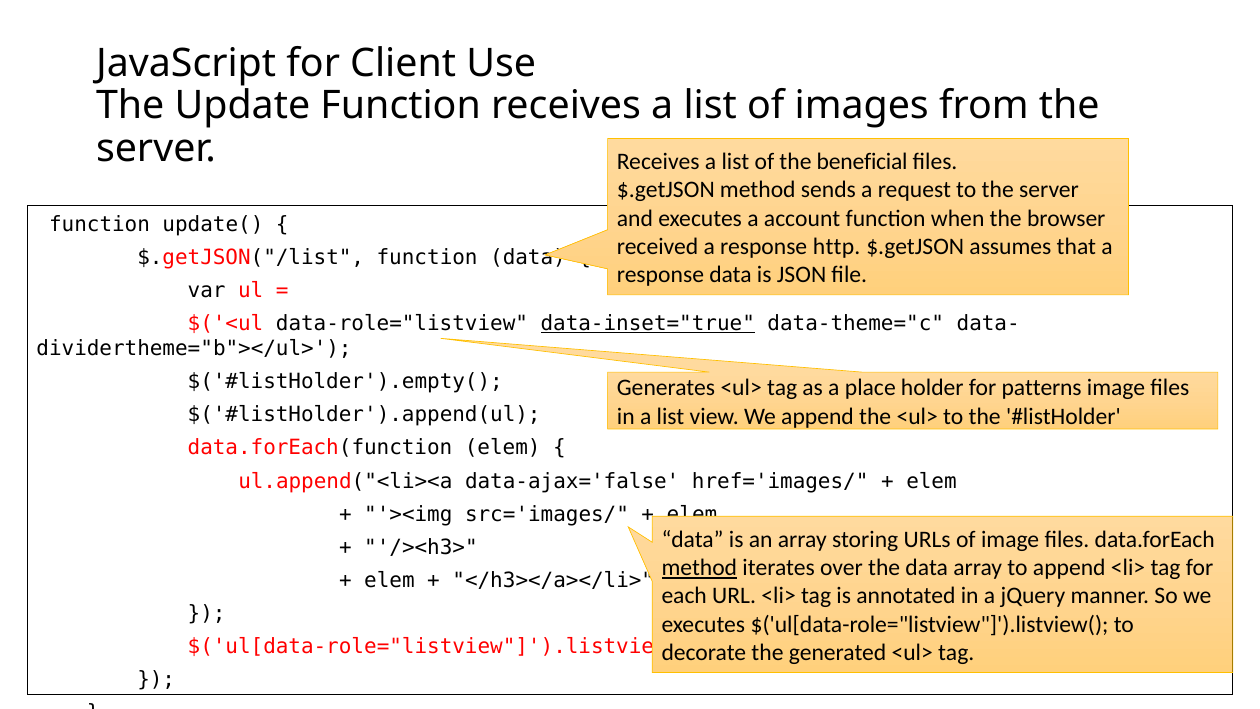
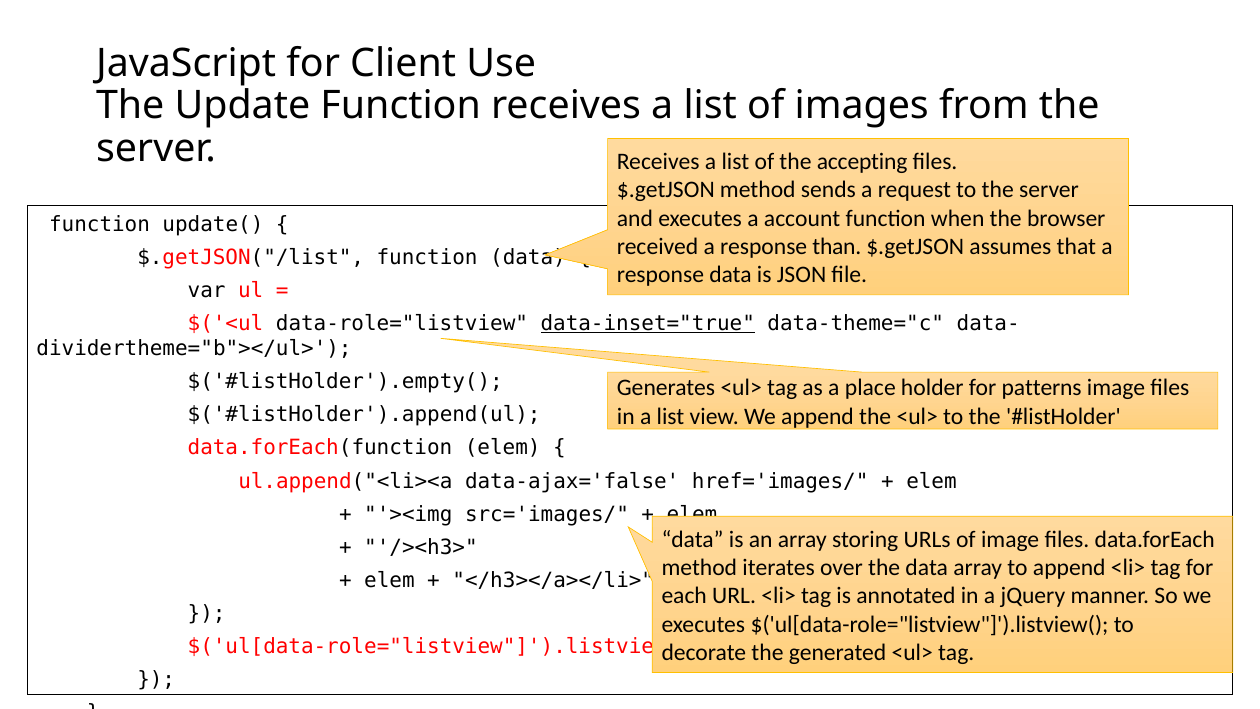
beneficial: beneficial -> accepting (862, 162)
http: http -> than (837, 247)
method underline: present -> none (699, 567)
